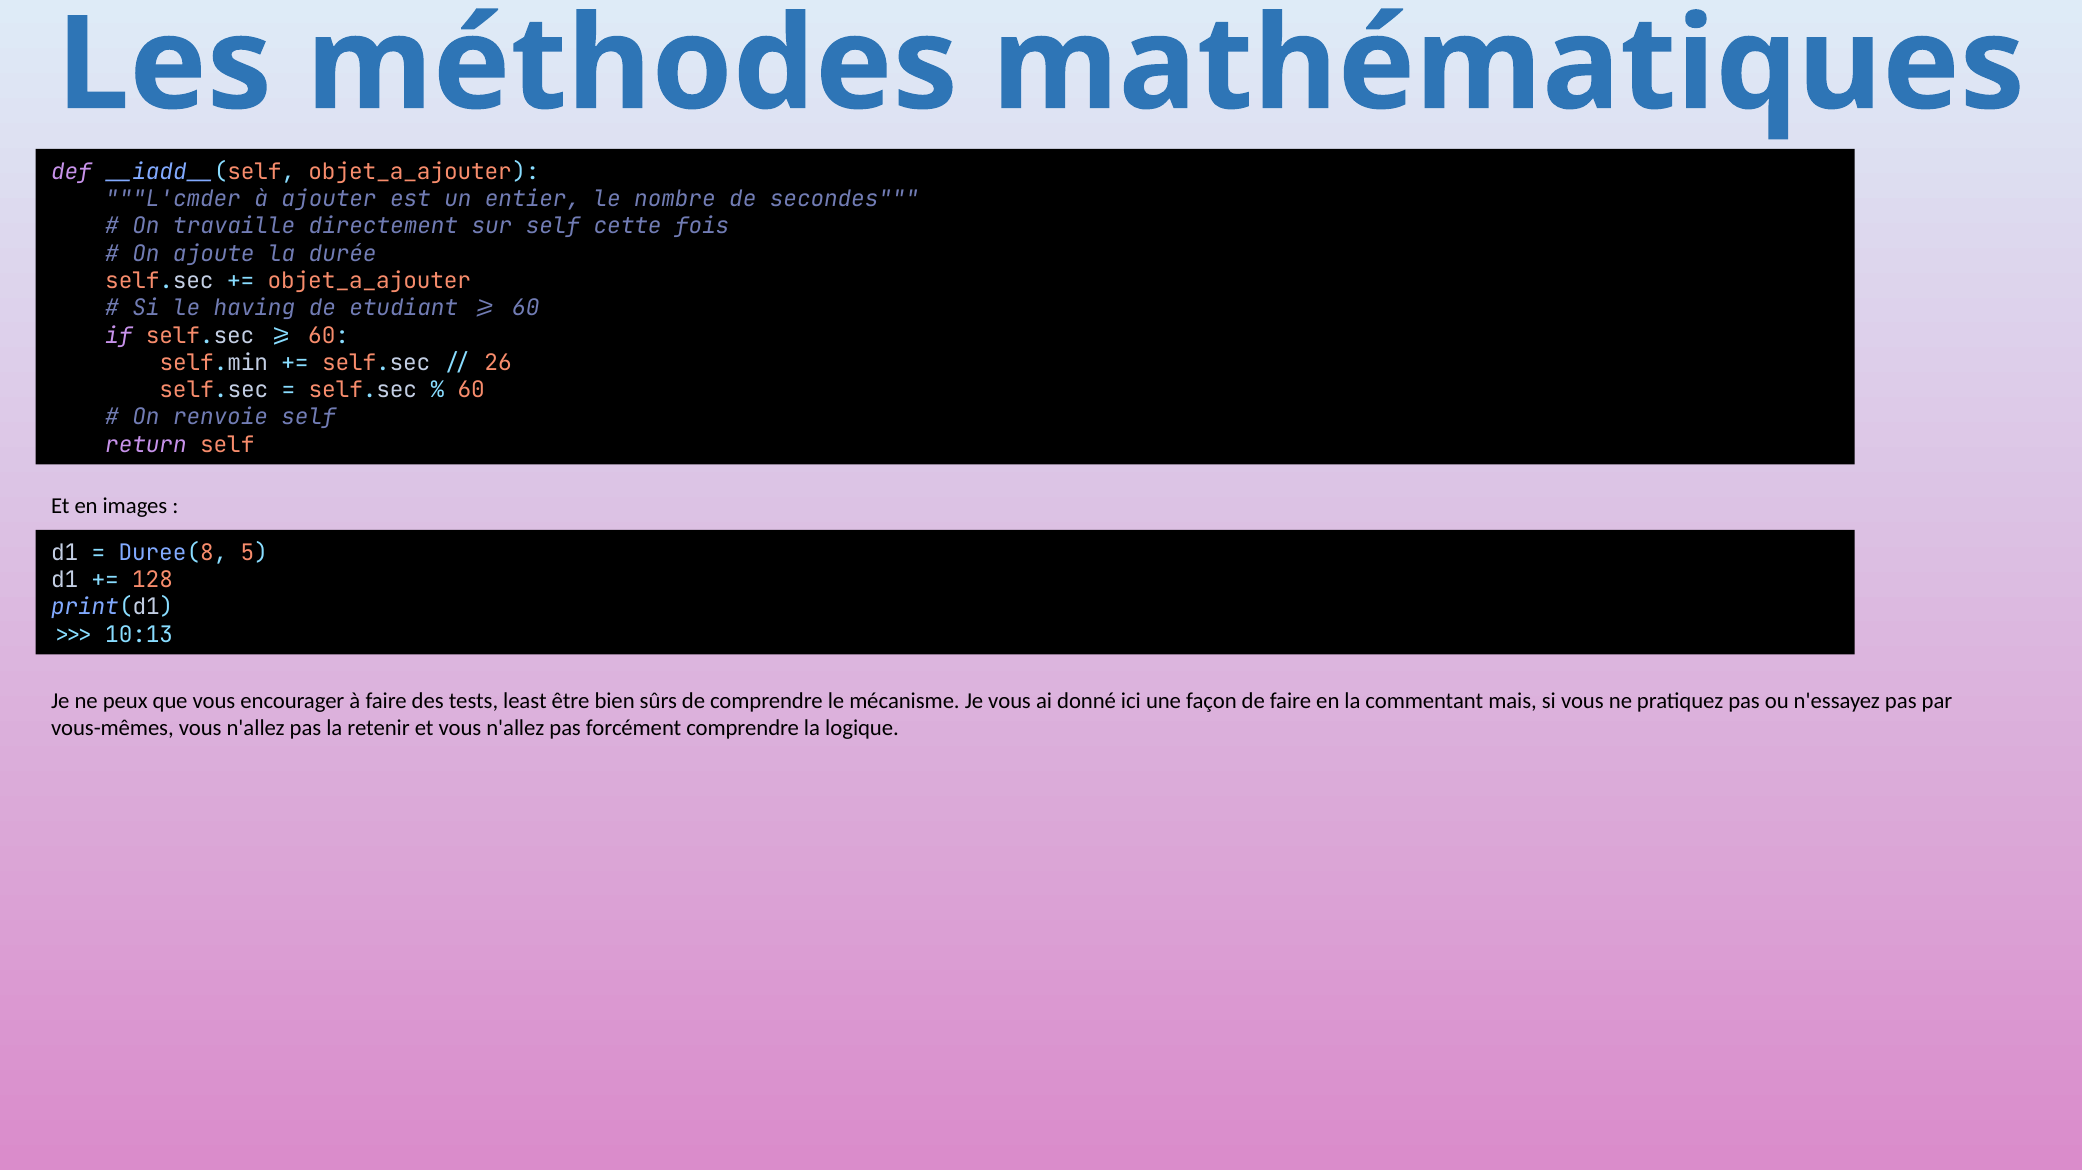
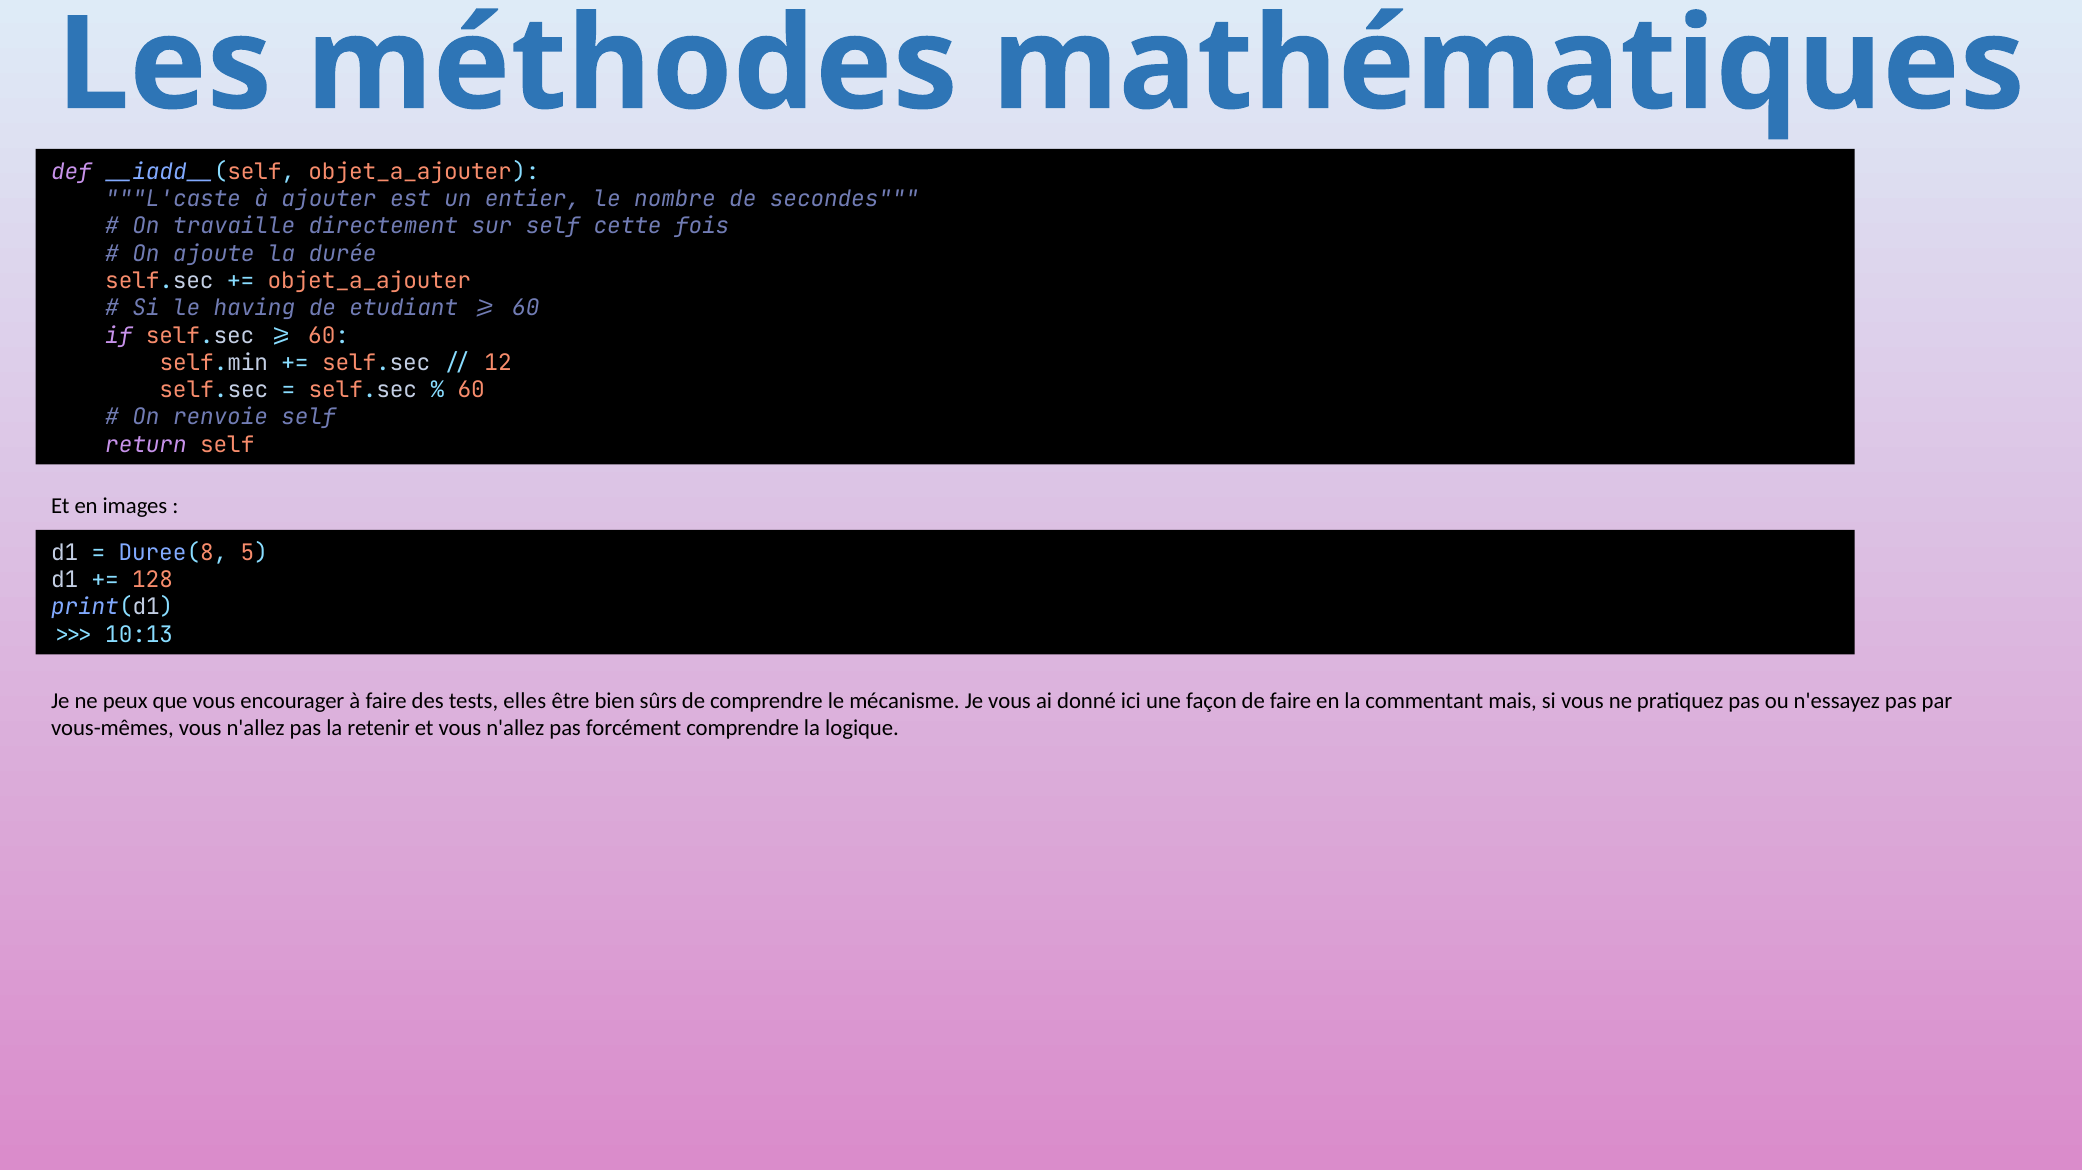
L'cmder: L'cmder -> L'caste (173, 199)
26: 26 -> 12 (498, 363)
least: least -> elles (525, 701)
